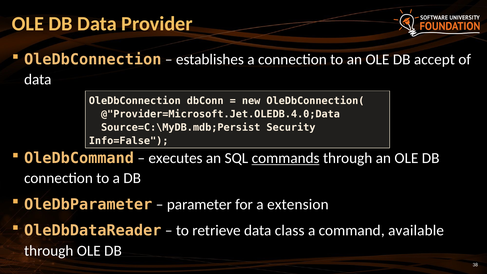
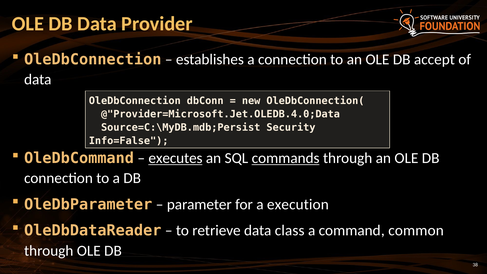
executes underline: none -> present (176, 158)
extension: extension -> execution (298, 204)
available: available -> common (416, 231)
